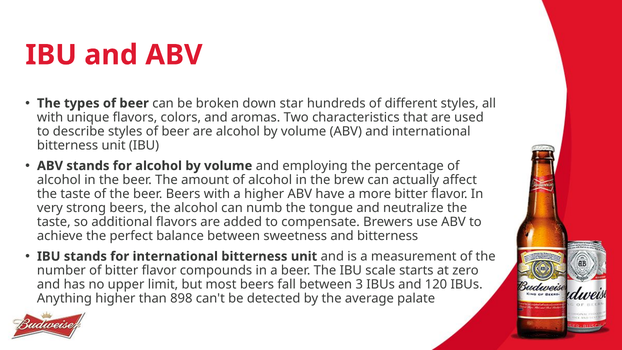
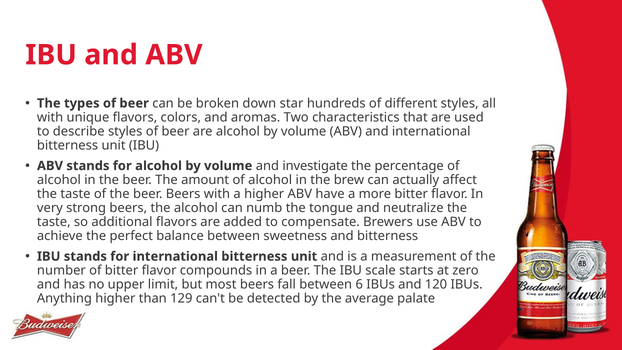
employing: employing -> investigate (315, 166)
3: 3 -> 6 (359, 284)
898: 898 -> 129 (181, 298)
